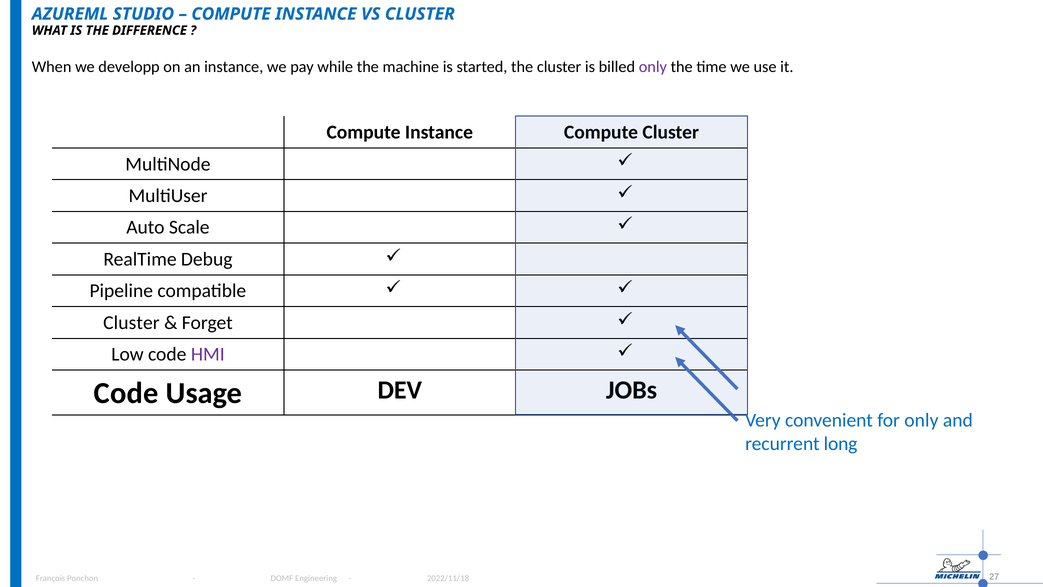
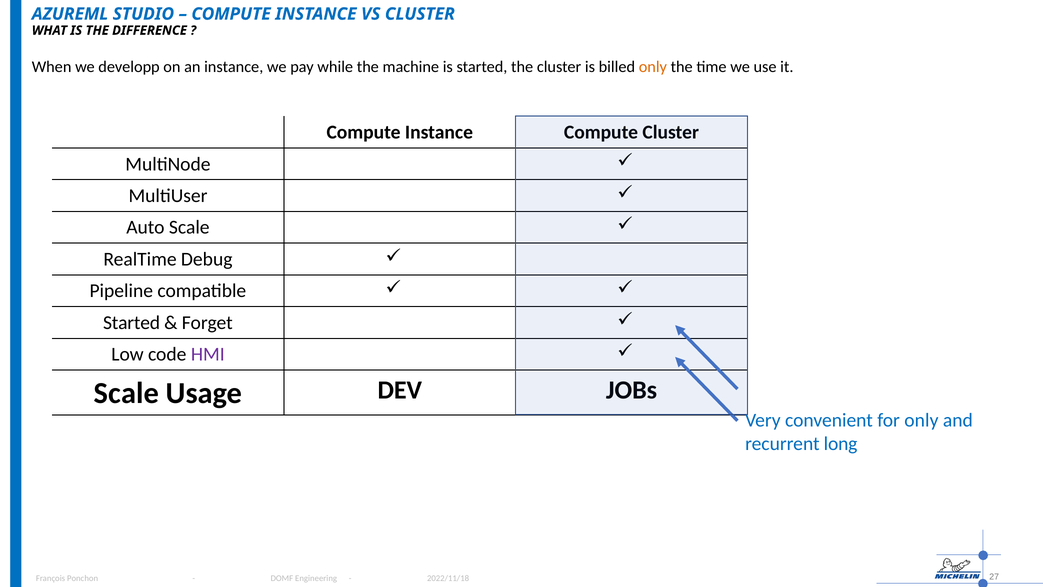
only colour: purple -> orange (653, 67)
Cluster: Cluster -> Started (132, 323)
Code: Code -> Scale (126, 393)
